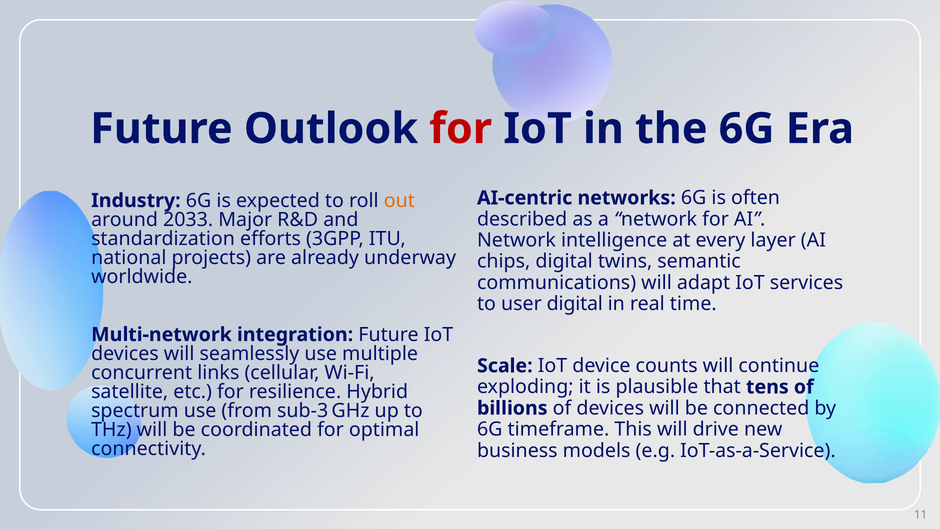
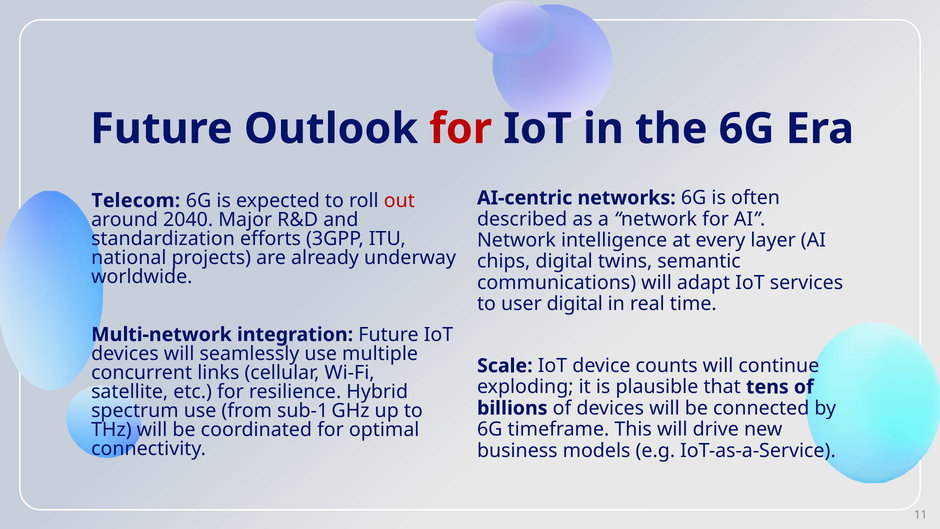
Industry: Industry -> Telecom (136, 201)
out colour: orange -> red (399, 201)
2033: 2033 -> 2040 (188, 220)
sub-3: sub-3 -> sub-1 (303, 411)
